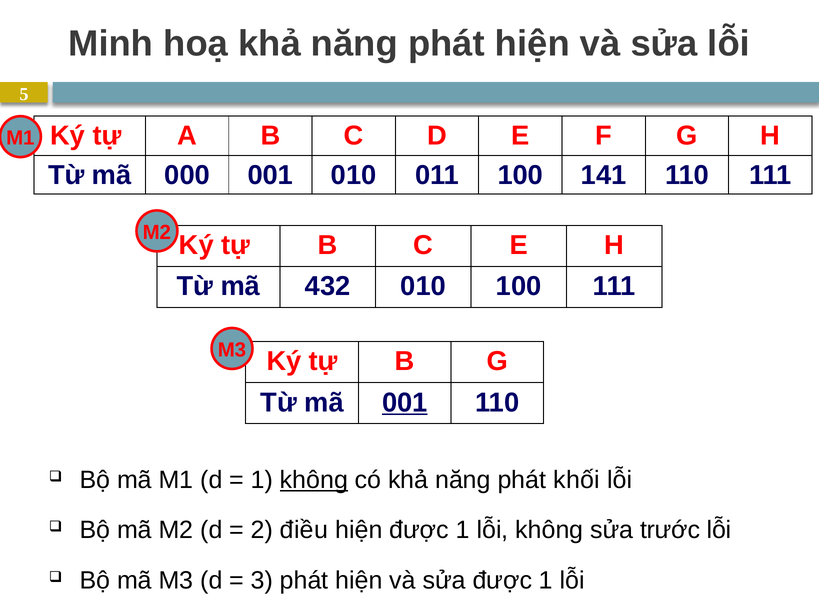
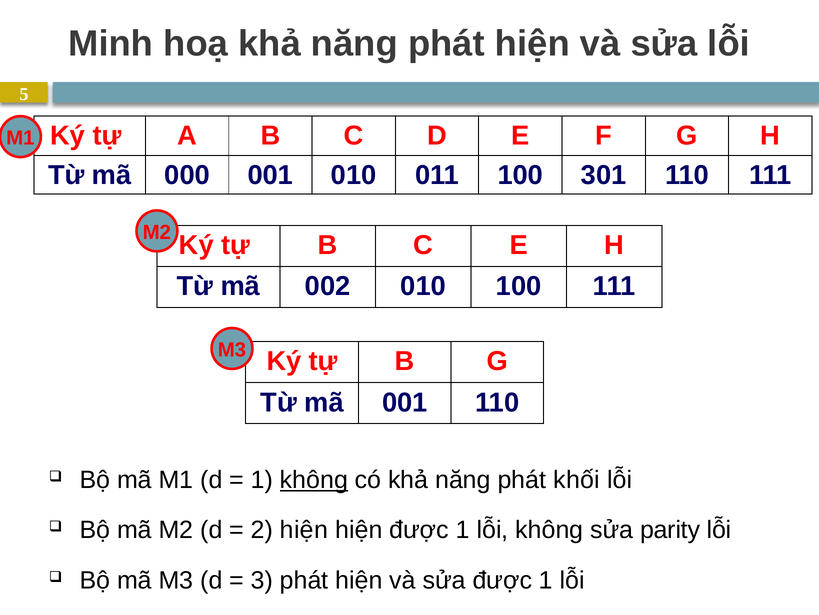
141: 141 -> 301 (604, 175)
432: 432 -> 002 (328, 286)
001 underline: present -> none (405, 402)
2 điều: điều -> hiện (304, 530)
trước: trước -> parity (670, 530)
